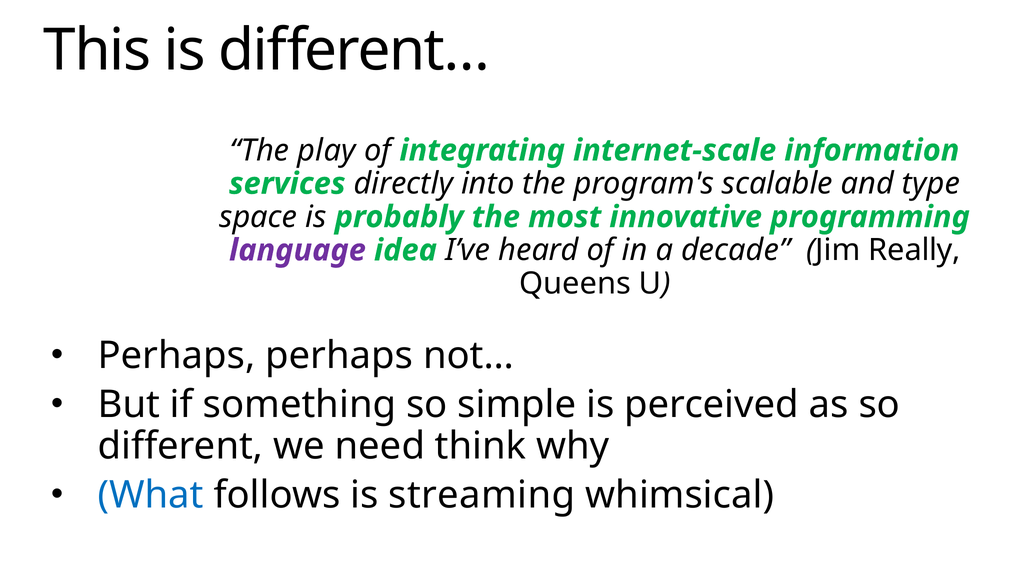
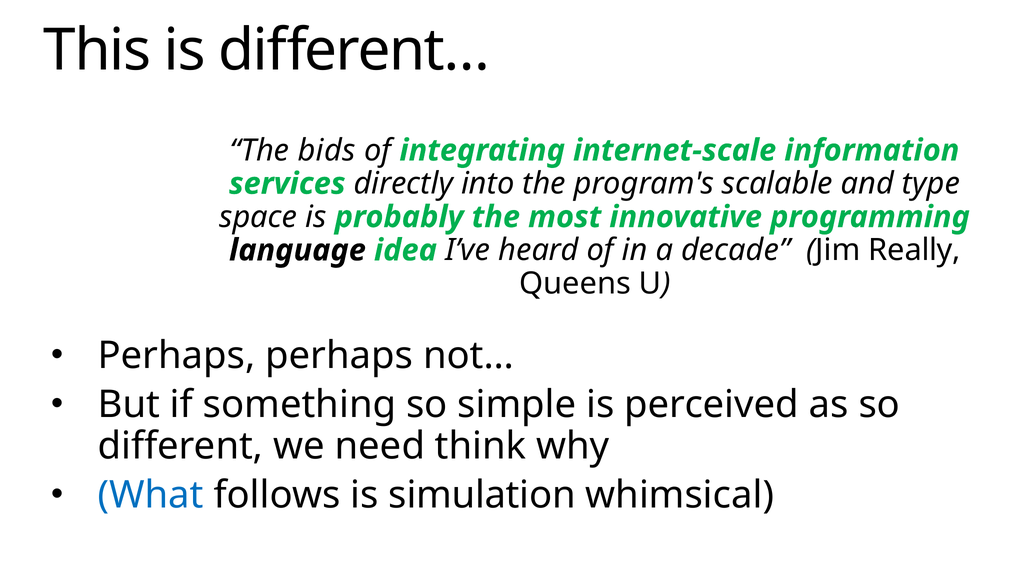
play: play -> bids (327, 150)
language colour: purple -> black (298, 250)
streaming: streaming -> simulation (482, 495)
